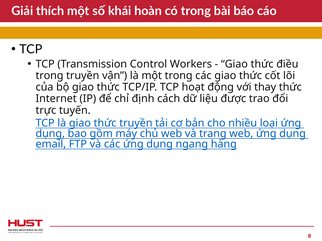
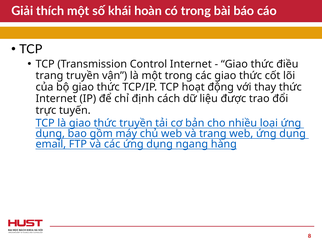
Control Workers: Workers -> Internet (191, 64)
trong: trong -> trang (49, 76)
